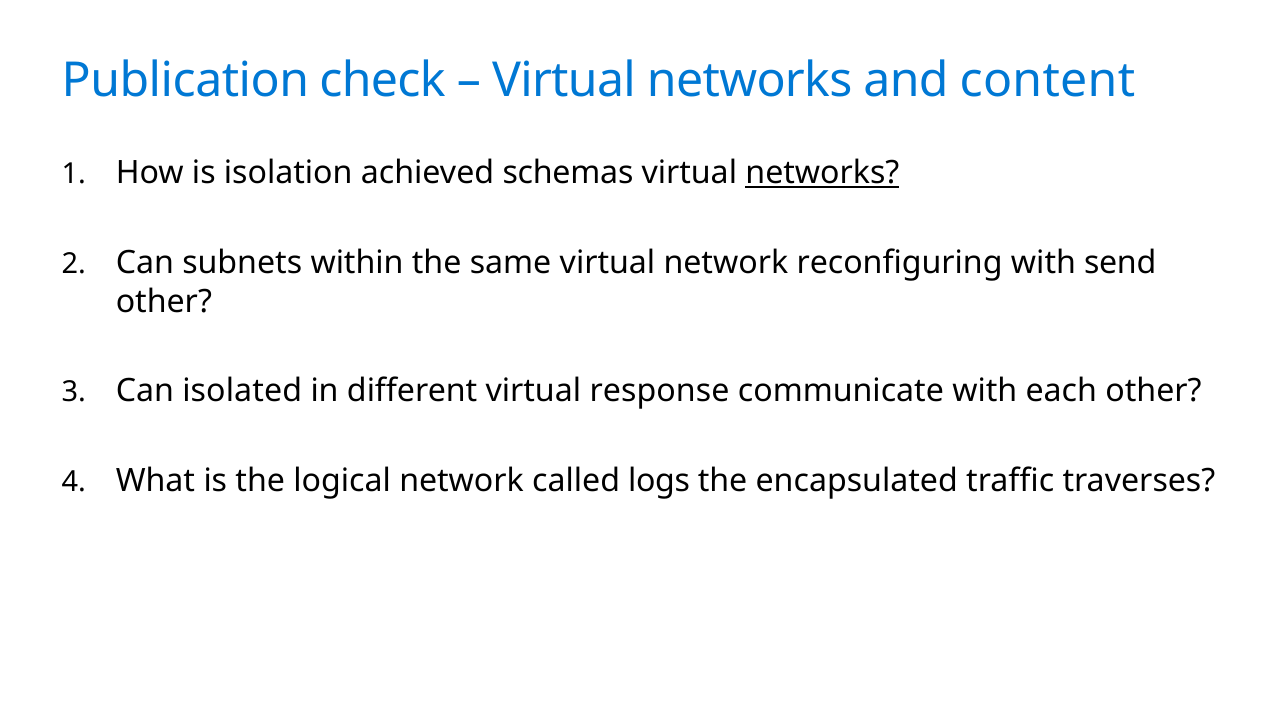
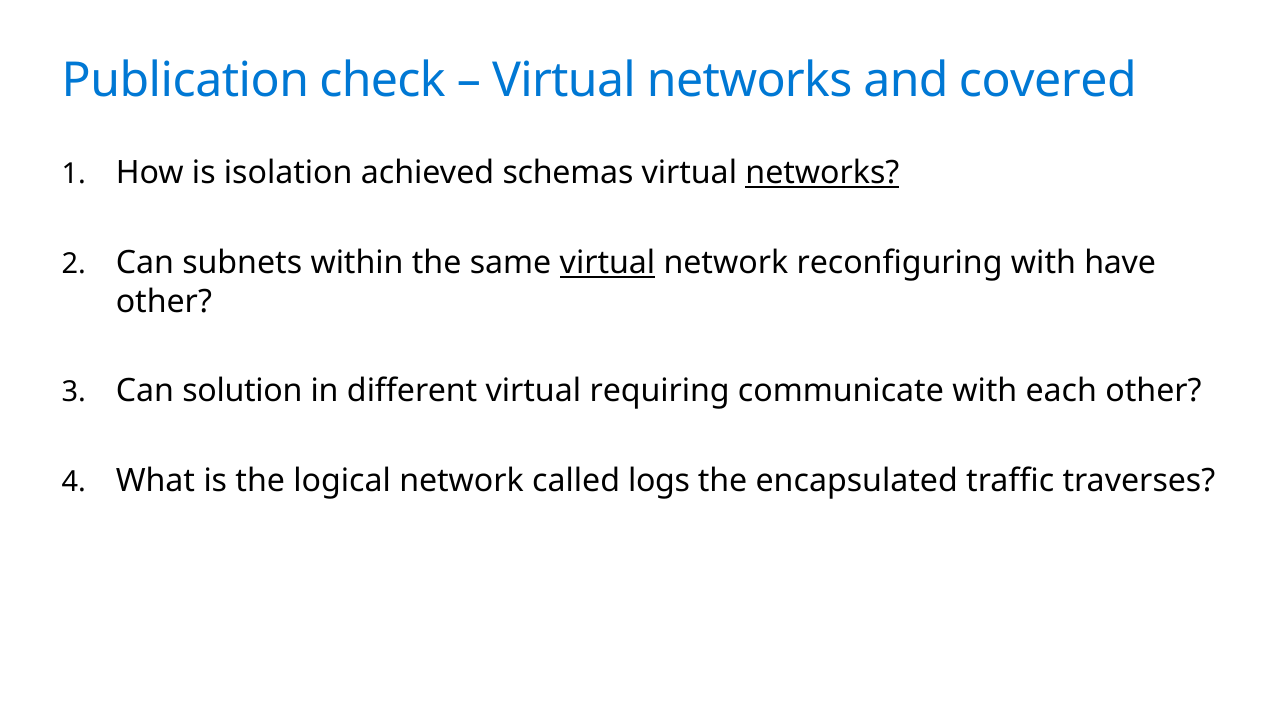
content: content -> covered (1048, 80)
virtual underline: none -> present (607, 263)
send: send -> have (1120, 263)
isolated: isolated -> solution (242, 391)
response: response -> requiring (660, 391)
